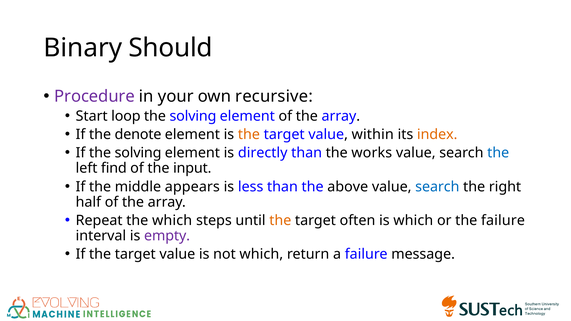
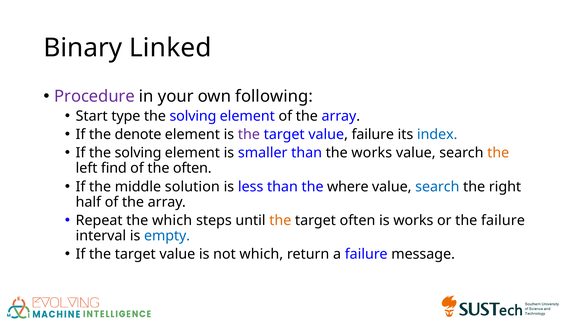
Should: Should -> Linked (170, 48)
recursive: recursive -> following (274, 97)
loop: loop -> type (126, 116)
the colour: orange -> purple (249, 135)
value within: within -> failure (373, 135)
index colour: orange -> blue (437, 135)
directly: directly -> smaller (263, 153)
the colour: blue -> orange (498, 153)
the input: input -> often (192, 168)
appears: appears -> solution (192, 187)
above: above -> where (348, 187)
is which: which -> works (413, 221)
empty colour: purple -> blue (167, 236)
